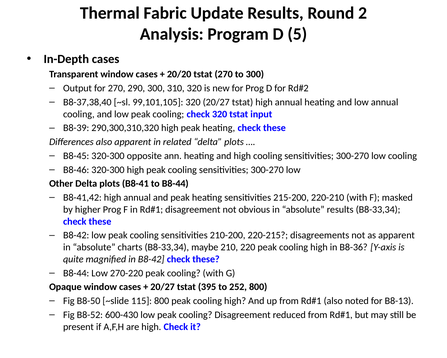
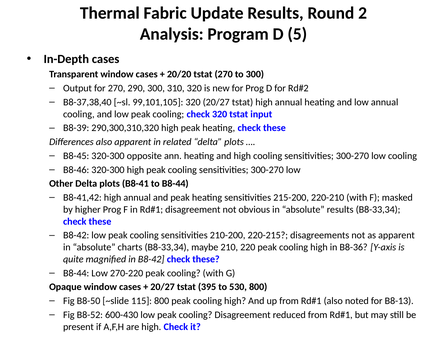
252: 252 -> 530 (238, 287)
